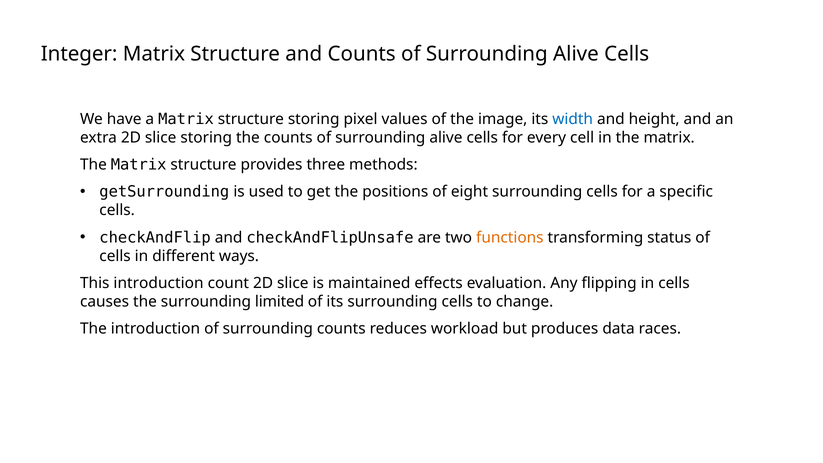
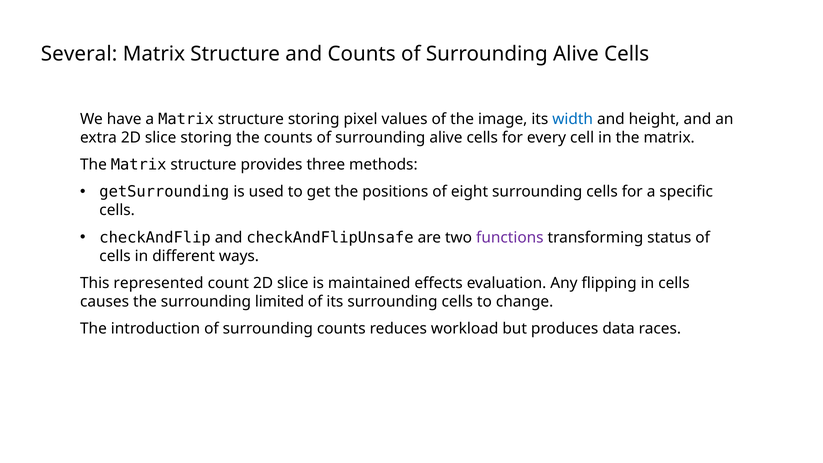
Integer: Integer -> Several (79, 54)
functions colour: orange -> purple (510, 237)
This introduction: introduction -> represented (159, 283)
